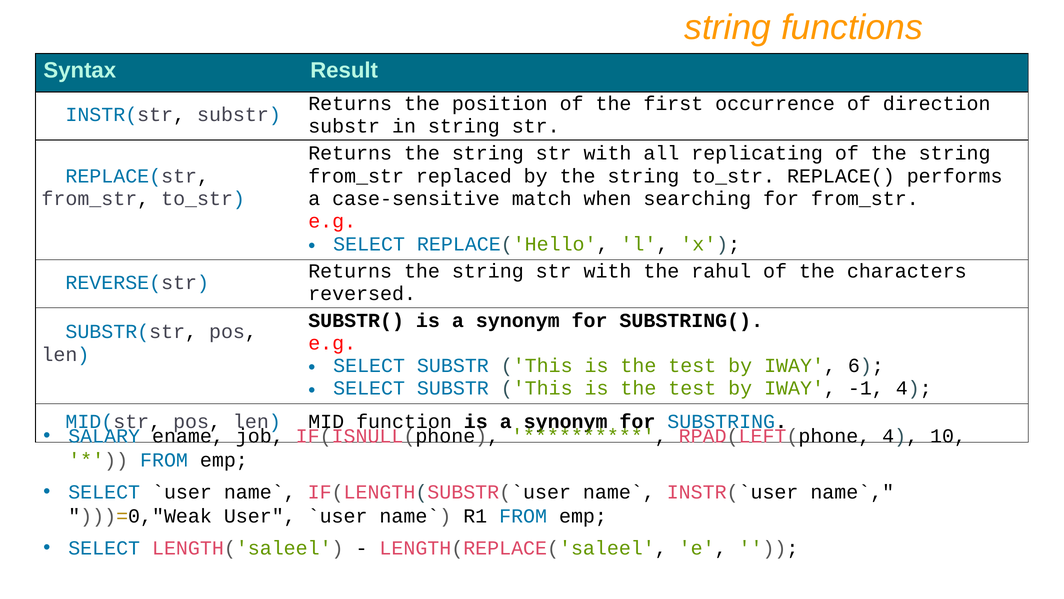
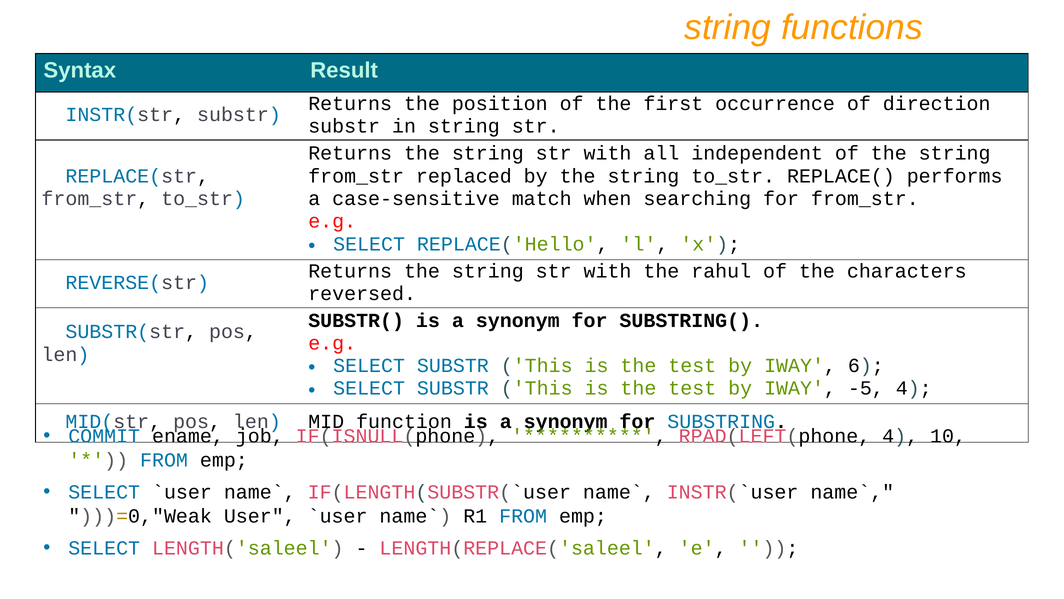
replicating: replicating -> independent (757, 153)
-1: -1 -> -5 (866, 388)
SALARY: SALARY -> COMMIT (104, 436)
